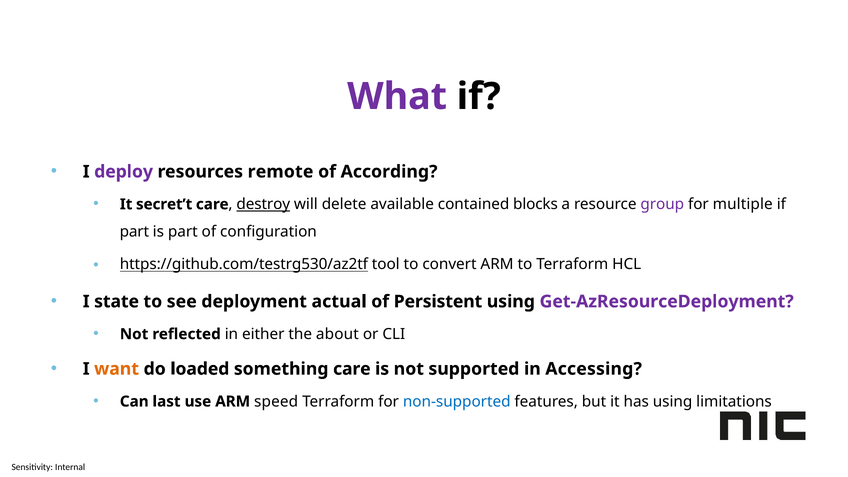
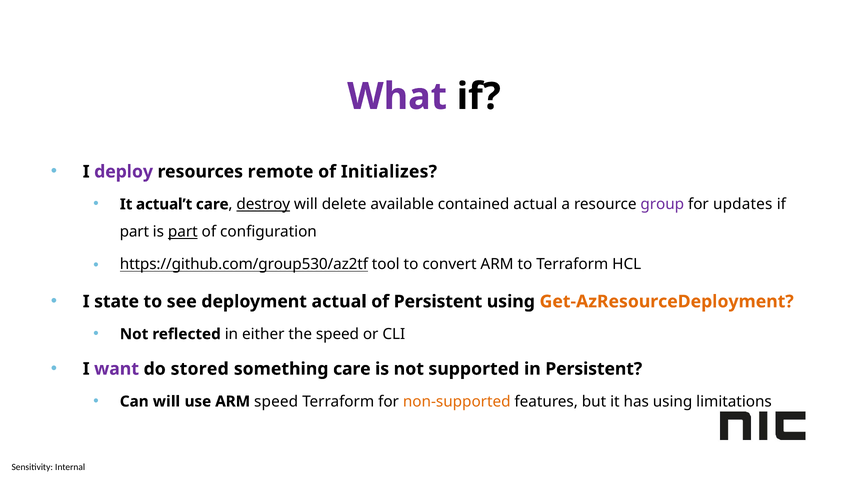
According: According -> Initializes (389, 172)
secret’t: secret’t -> actual’t (164, 204)
contained blocks: blocks -> actual (535, 204)
multiple: multiple -> updates (743, 204)
part underline: none -> present (183, 232)
https://github.com/testrg530/az2tf: https://github.com/testrg530/az2tf -> https://github.com/group530/az2tf (244, 264)
Get-AzResourceDeployment colour: purple -> orange (667, 302)
the about: about -> speed (338, 334)
want colour: orange -> purple (117, 369)
loaded: loaded -> stored (200, 369)
in Accessing: Accessing -> Persistent (594, 369)
Can last: last -> will (166, 402)
non-supported colour: blue -> orange (457, 402)
